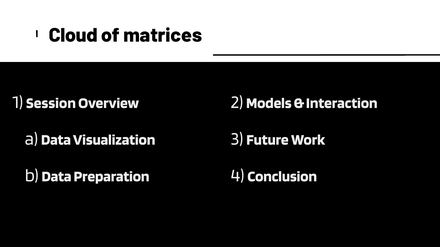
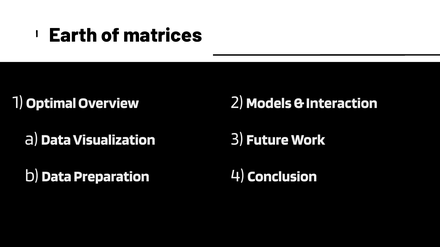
Cloud: Cloud -> Earth (73, 36)
Session: Session -> Optimal (51, 103)
